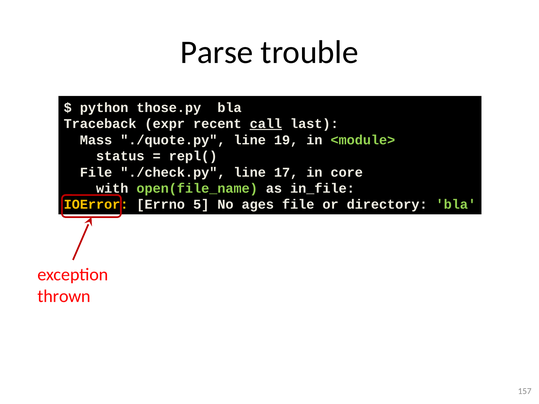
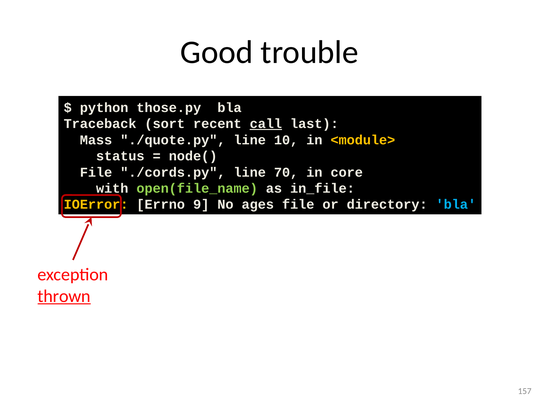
Parse: Parse -> Good (217, 52)
expr: expr -> sort (165, 124)
19: 19 -> 10 (286, 140)
<module> colour: light green -> yellow (363, 140)
repl(: repl( -> node( (193, 156)
./check.py: ./check.py -> ./cords.py (173, 172)
17: 17 -> 70 (286, 172)
5: 5 -> 9 (201, 205)
bla colour: light green -> light blue (456, 205)
thrown underline: none -> present (64, 296)
